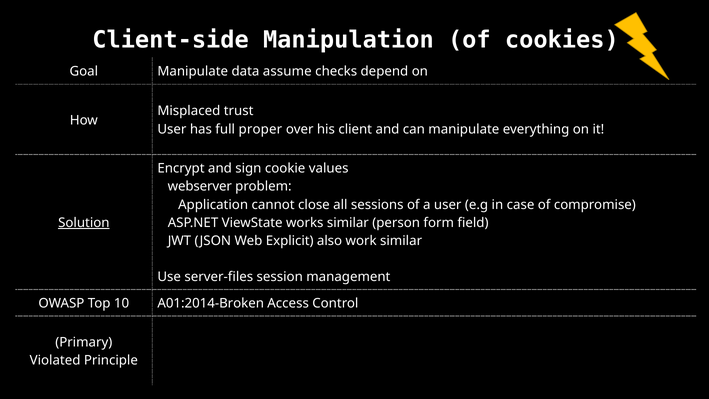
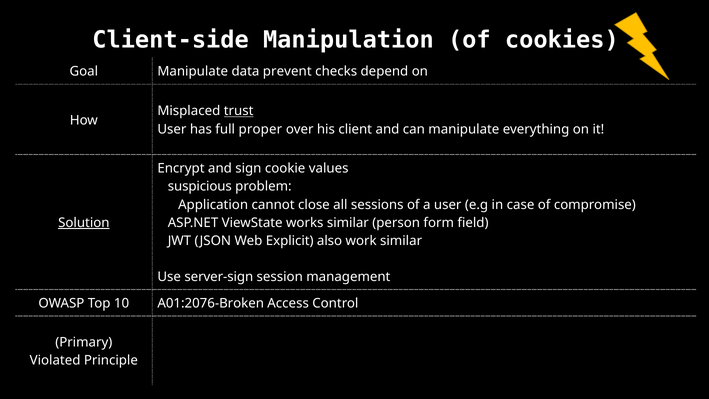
assume: assume -> prevent (287, 72)
trust underline: none -> present (239, 111)
webserver: webserver -> suspicious (200, 186)
server-files: server-files -> server-sign (219, 277)
A01:2014-Broken: A01:2014-Broken -> A01:2076-Broken (211, 303)
